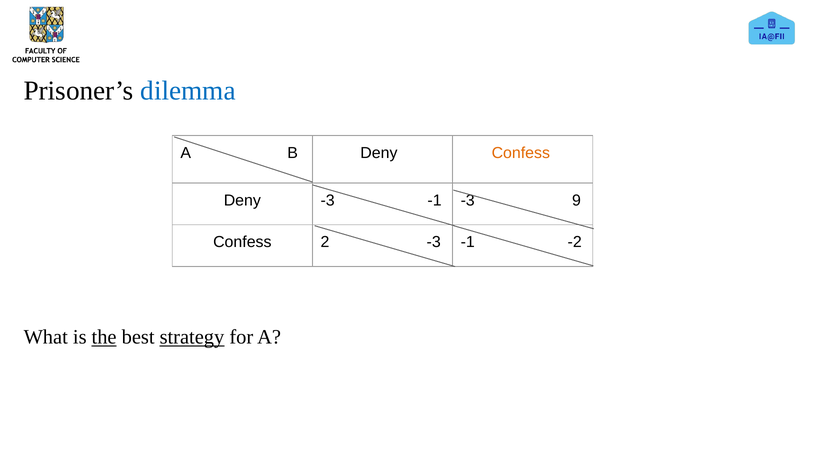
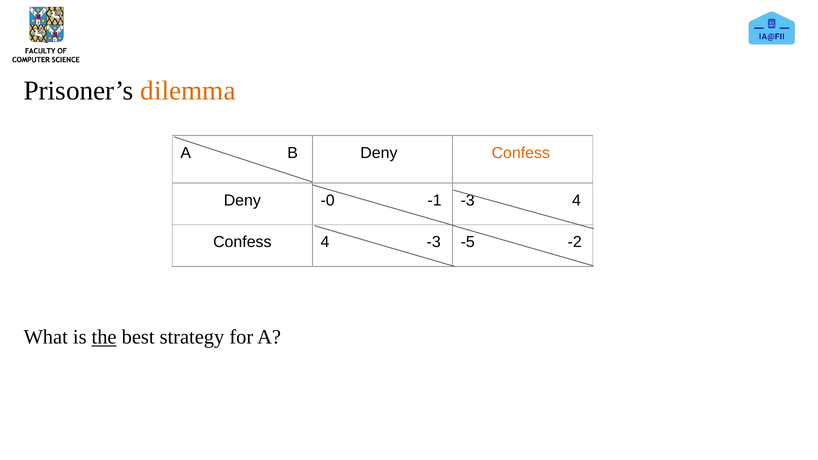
dilemma colour: blue -> orange (188, 91)
Deny -3: -3 -> -0 (328, 200)
-3 9: 9 -> 4 (576, 200)
Confess 2: 2 -> 4 (325, 242)
-1: -1 -> -5 (468, 242)
strategy underline: present -> none (192, 337)
